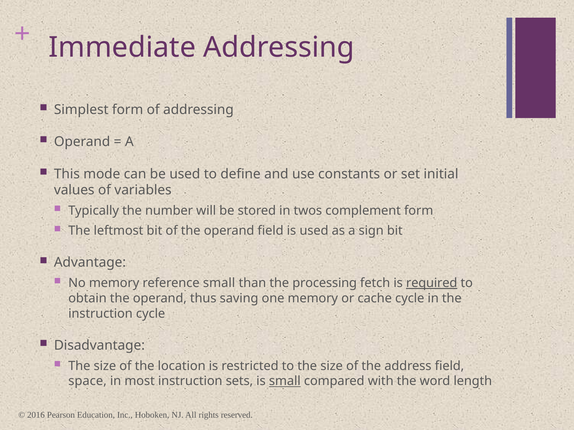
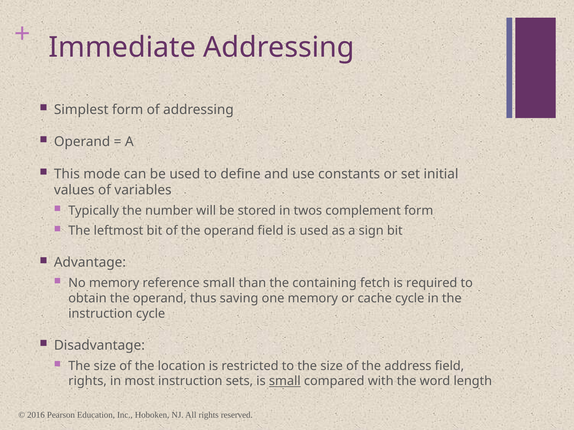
processing: processing -> containing (325, 283)
required underline: present -> none (432, 283)
space: space -> rights (88, 382)
